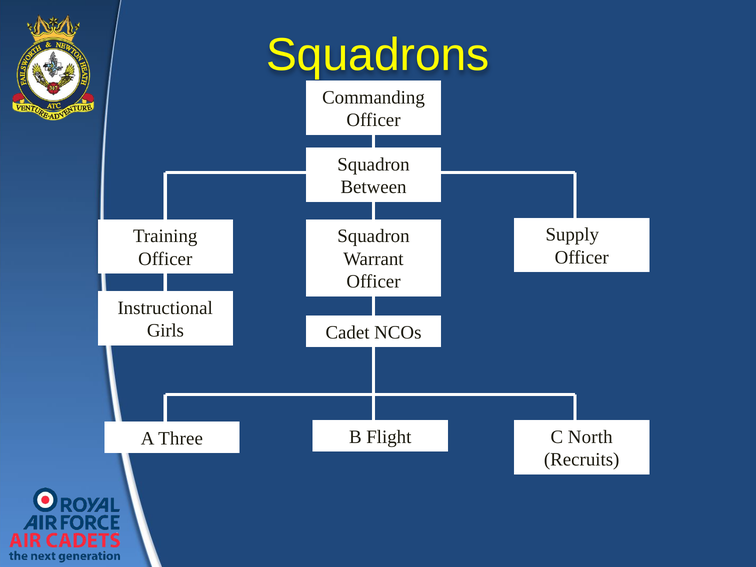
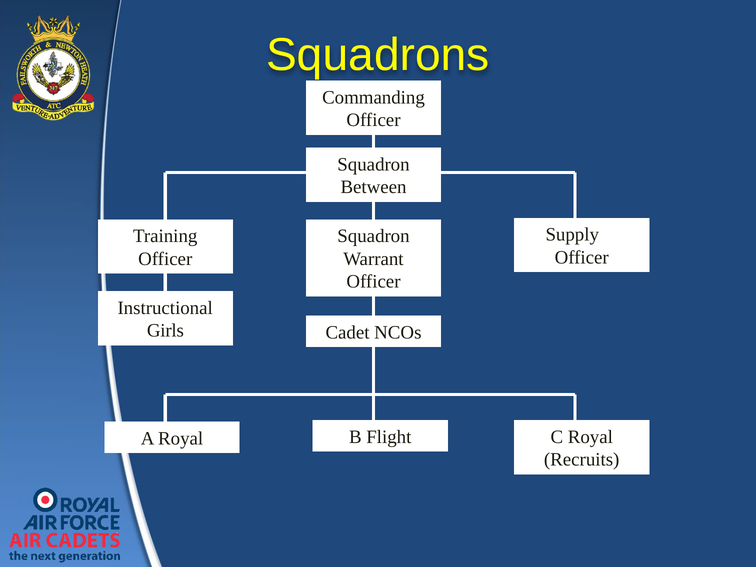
A Three: Three -> Royal (181, 439)
C North: North -> Royal (590, 437)
